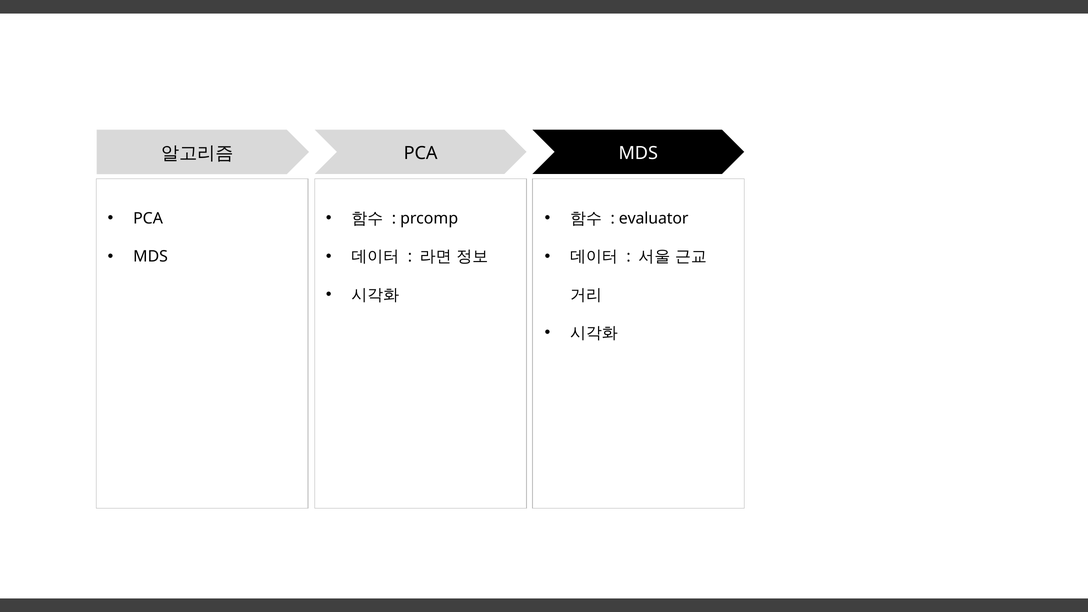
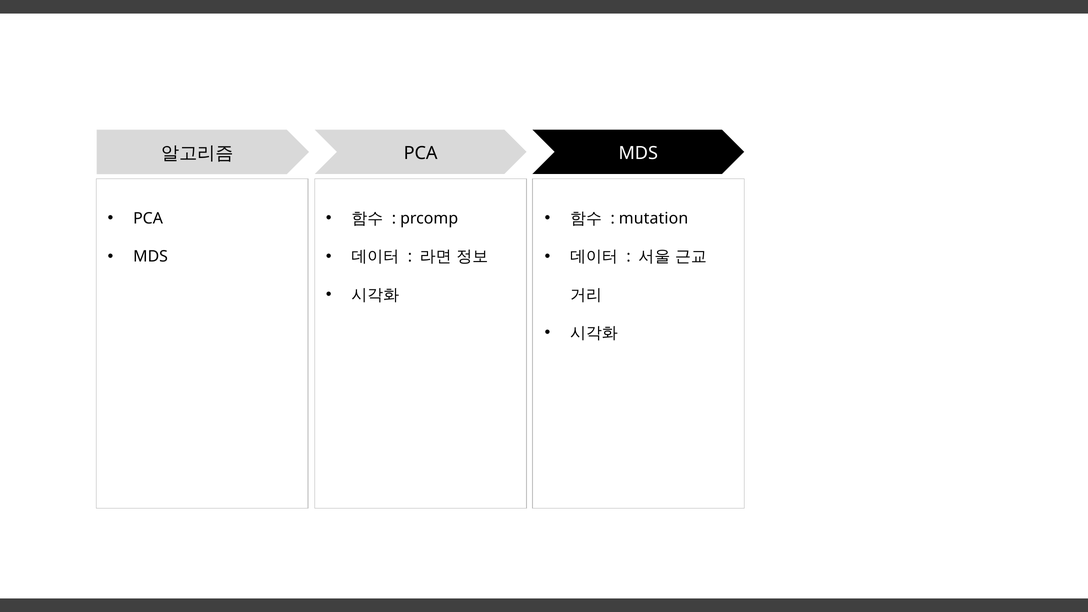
evaluator: evaluator -> mutation (654, 219)
